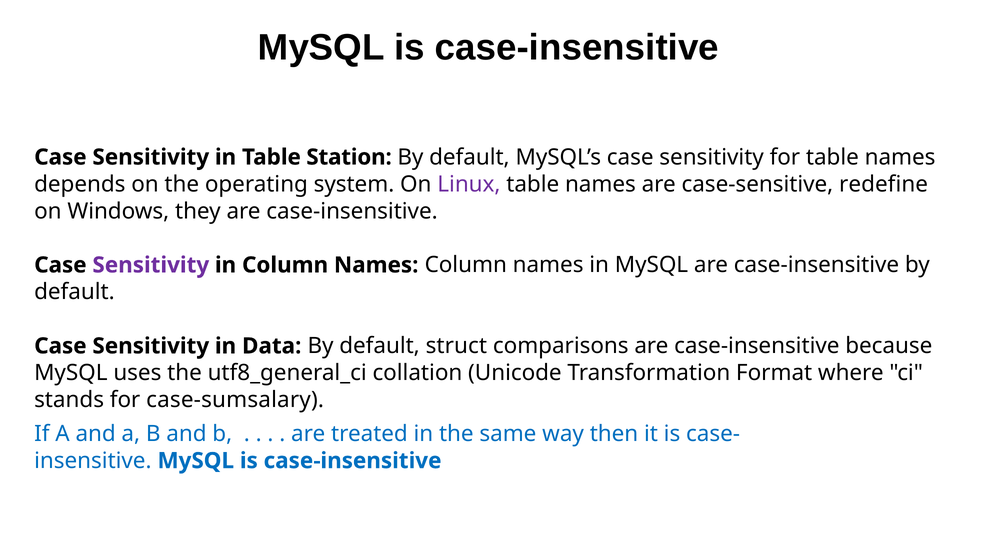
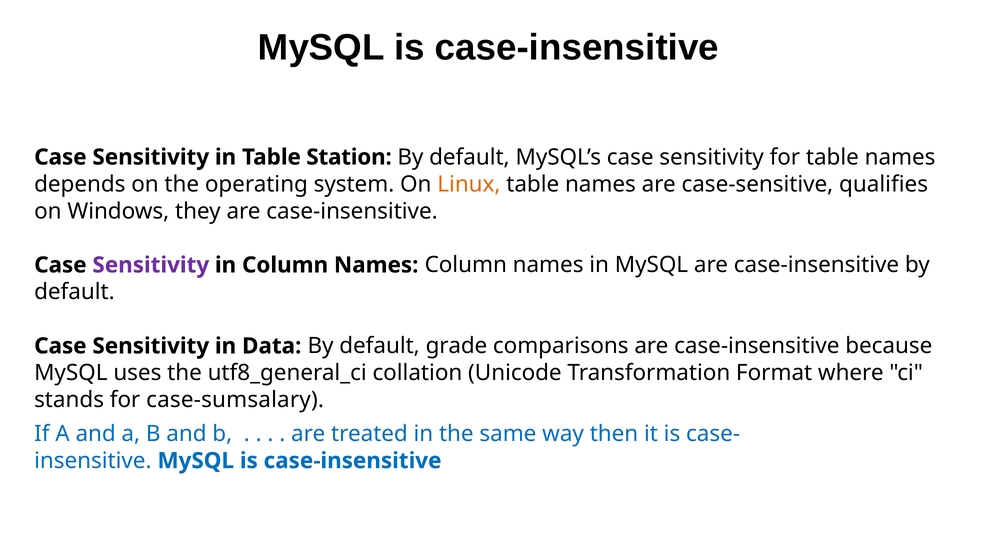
Linux colour: purple -> orange (469, 184)
redefine: redefine -> qualifies (884, 184)
struct: struct -> grade (456, 346)
